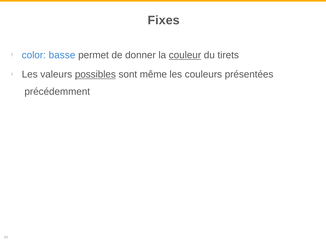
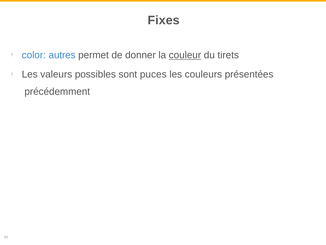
basse: basse -> autres (62, 55)
possibles underline: present -> none (95, 74)
même: même -> puces (153, 74)
